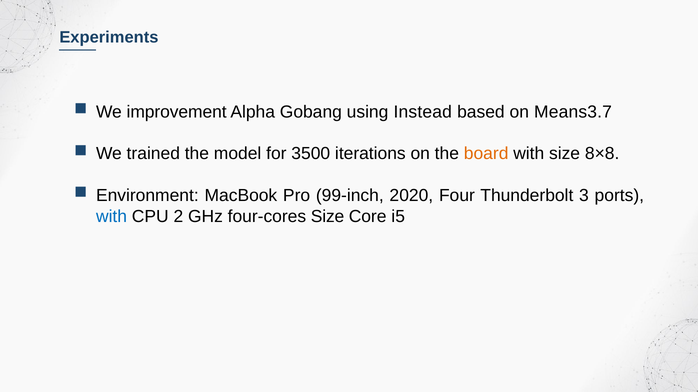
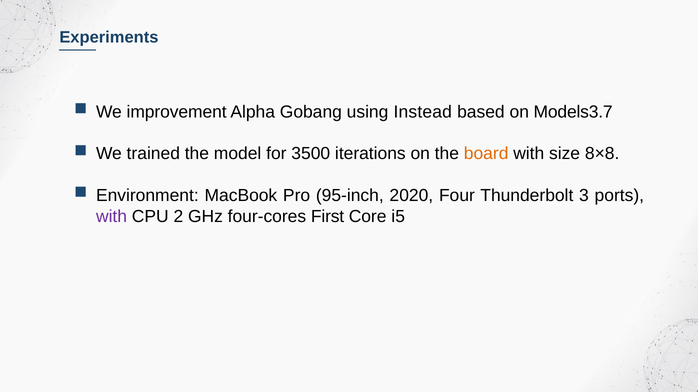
Means3.7: Means3.7 -> Models3.7 (573, 112)
99-inch: 99-inch -> 95-inch (350, 196)
with colour: blue -> purple (112, 217)
four-cores Size: Size -> First (328, 217)
